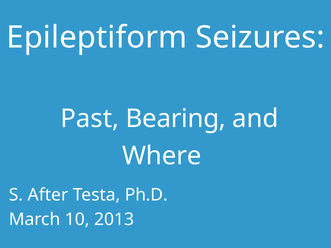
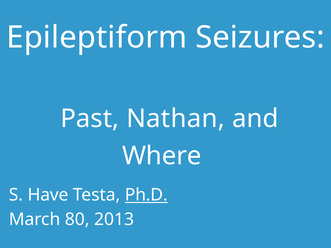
Bearing: Bearing -> Nathan (175, 119)
After: After -> Have (48, 195)
Ph.D underline: none -> present (146, 195)
10: 10 -> 80 (77, 220)
